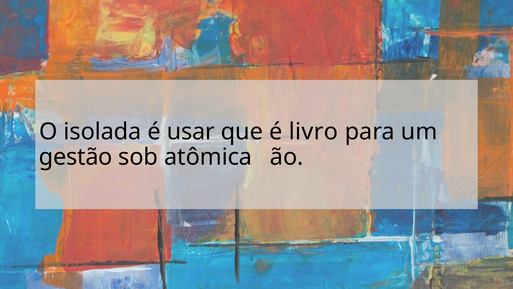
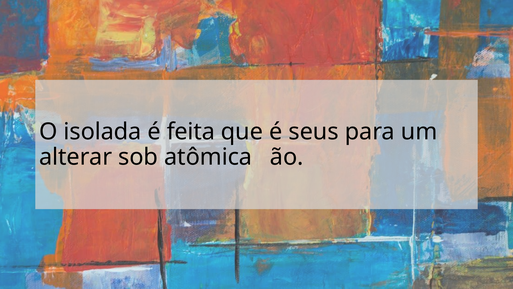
usar: usar -> feita (191, 131)
livro: livro -> seus (314, 131)
gestão: gestão -> alterar (76, 157)
